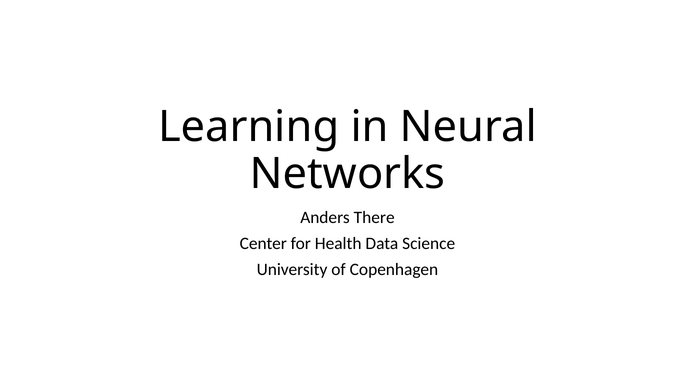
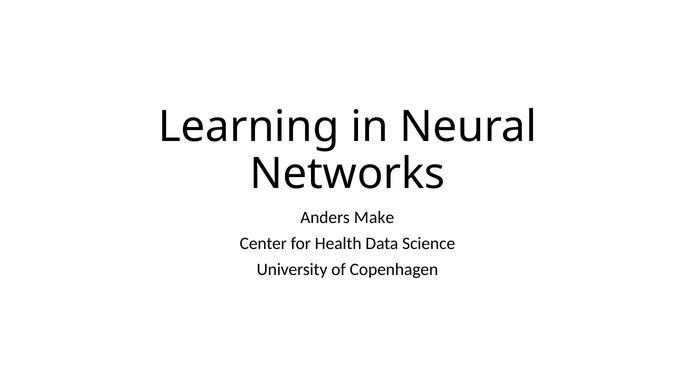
There: There -> Make (374, 217)
